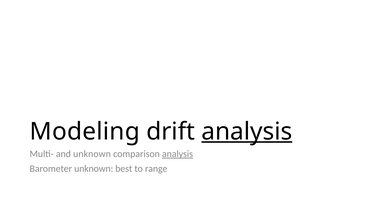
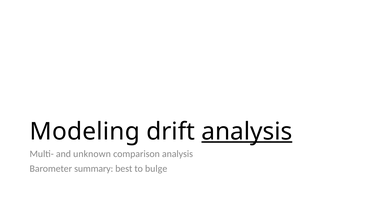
analysis underline: present -> none (177, 154)
Barometer unknown: unknown -> summary (94, 169)
range: range -> bulge (156, 169)
